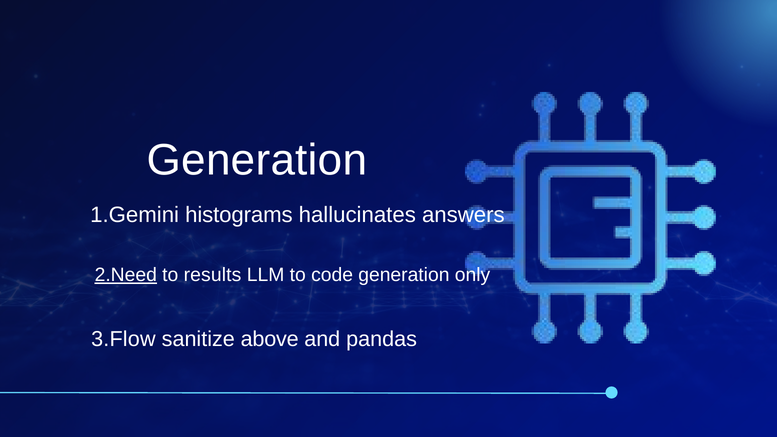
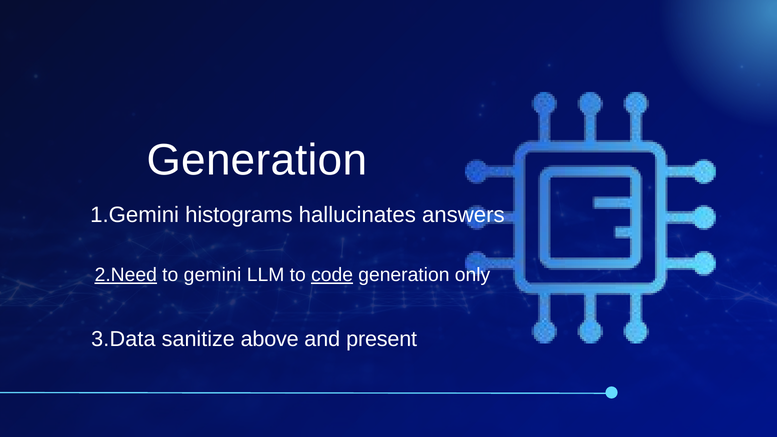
results: results -> gemini (212, 275)
code underline: none -> present (332, 275)
3.Flow: 3.Flow -> 3.Data (123, 339)
pandas: pandas -> present (382, 339)
